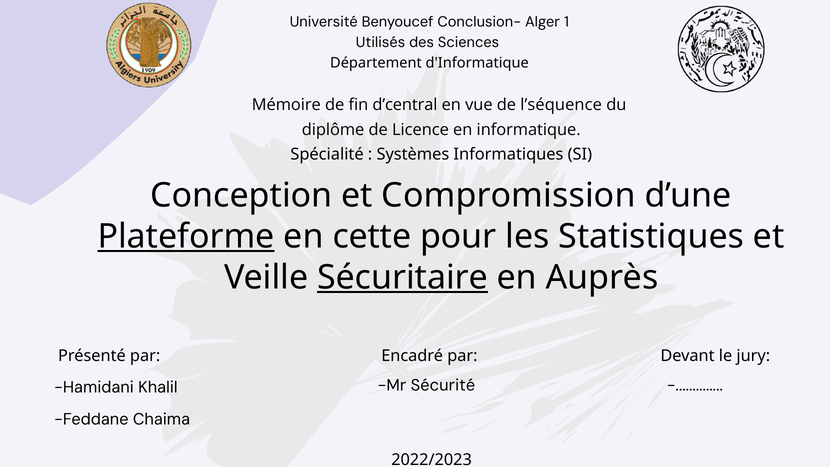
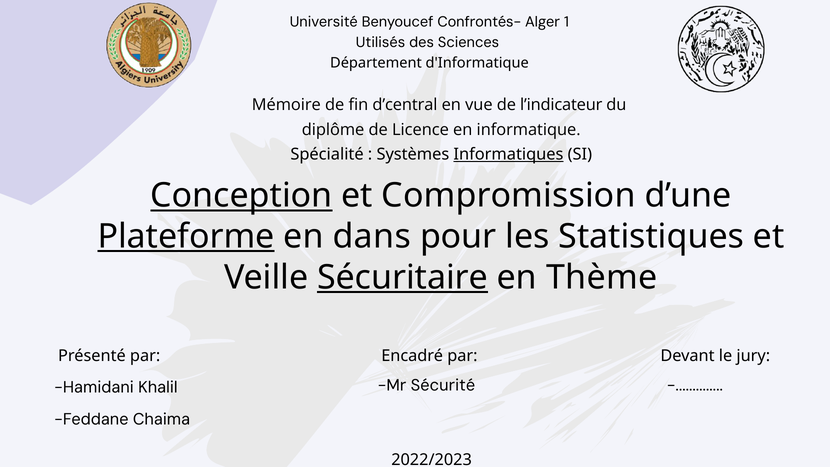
Conclusion-: Conclusion- -> Confrontés- (479, 22)
l’séquence: l’séquence -> l’indicateur (561, 105)
Informatiques underline: none -> present (508, 154)
Conception underline: none -> present (241, 196)
cette: cette -> dans (372, 237)
Auprès: Auprès -> Thème (602, 277)
